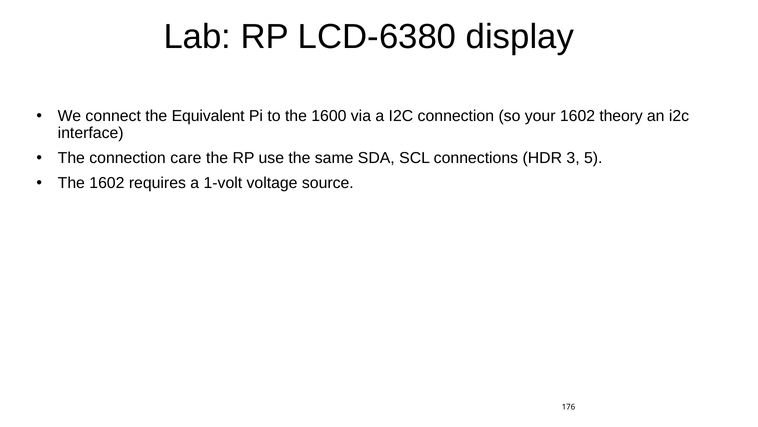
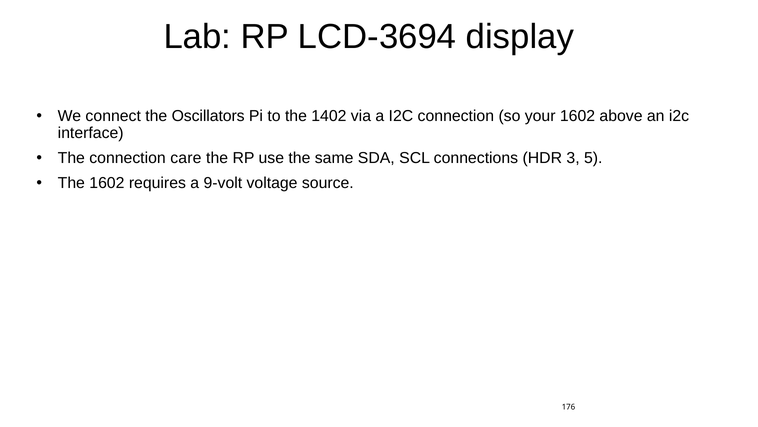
LCD-6380: LCD-6380 -> LCD-3694 (377, 37)
Equivalent: Equivalent -> Oscillators (208, 116)
1600: 1600 -> 1402 (329, 116)
theory: theory -> above (621, 116)
1-volt: 1-volt -> 9-volt (223, 183)
